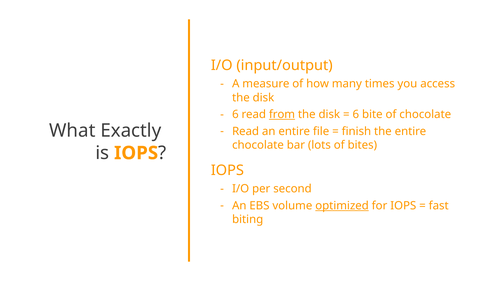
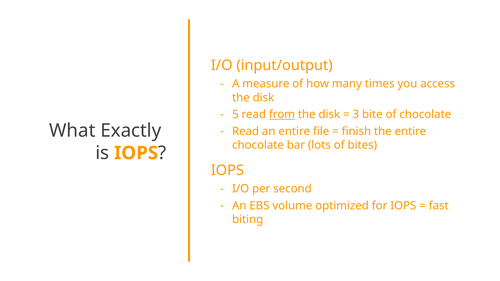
6: 6 -> 5 (235, 115)
6: 6 -> 3 (356, 115)
optimized underline: present -> none (342, 206)
